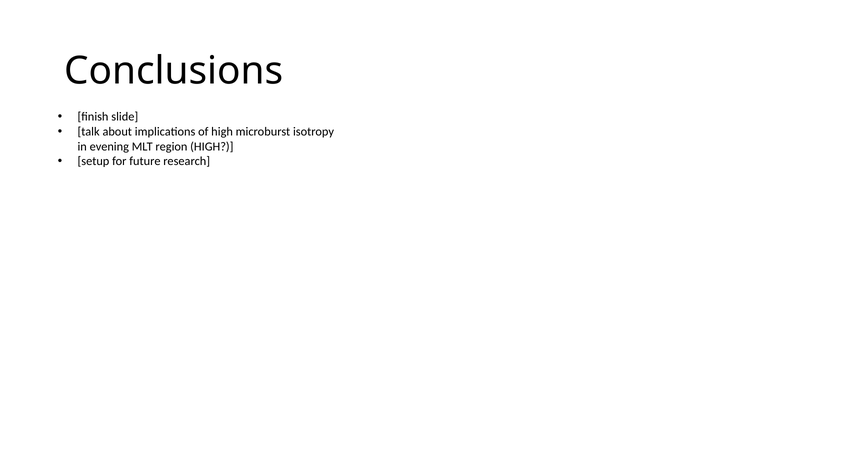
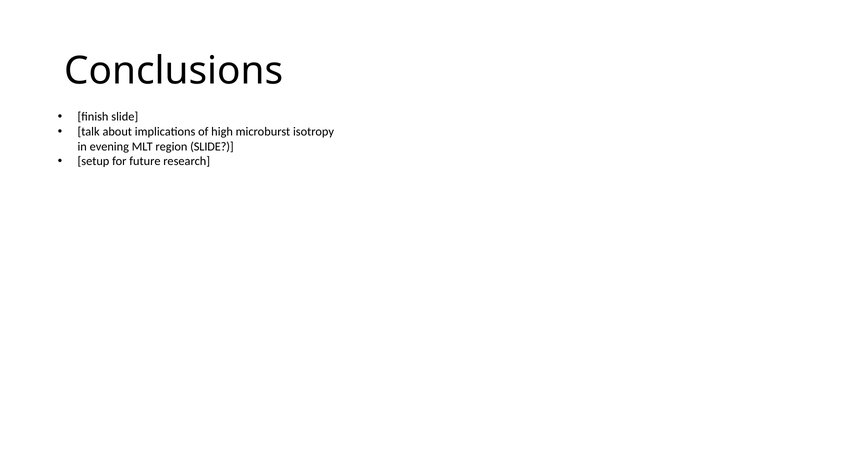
region HIGH: HIGH -> SLIDE (212, 146)
